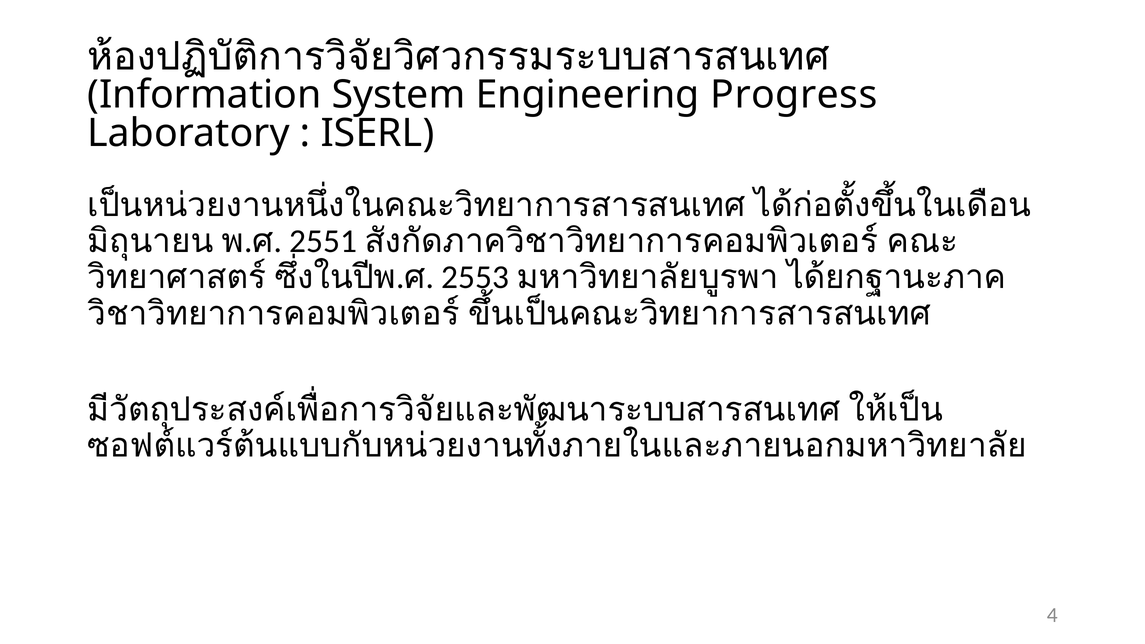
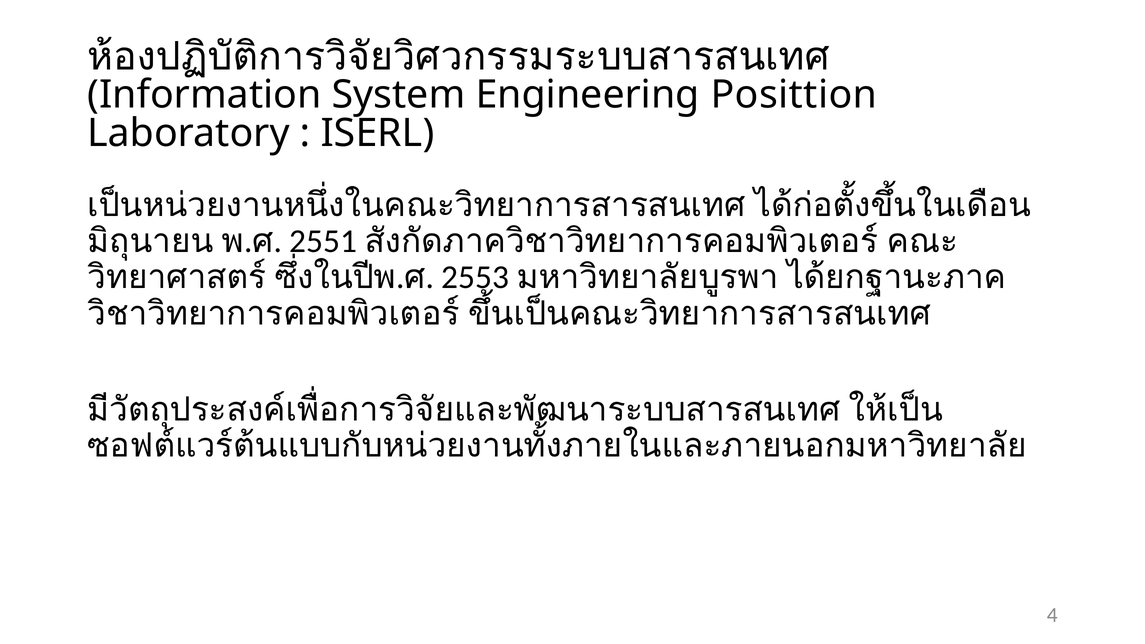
Progress: Progress -> Posittion (794, 95)
